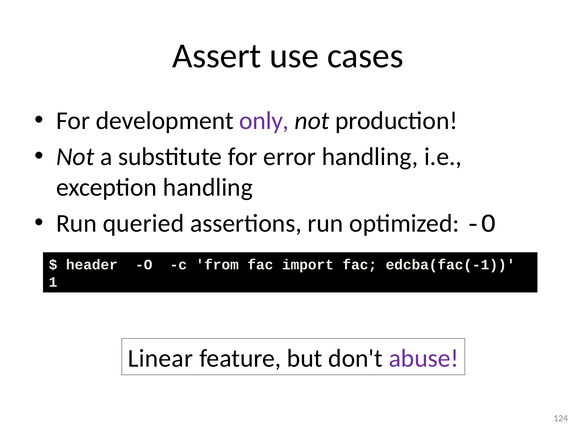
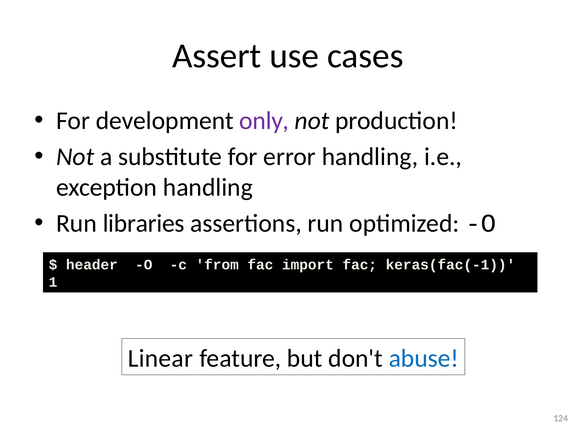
queried: queried -> libraries (144, 223)
edcba(fac(-1: edcba(fac(-1 -> keras(fac(-1 (450, 265)
abuse colour: purple -> blue (424, 358)
